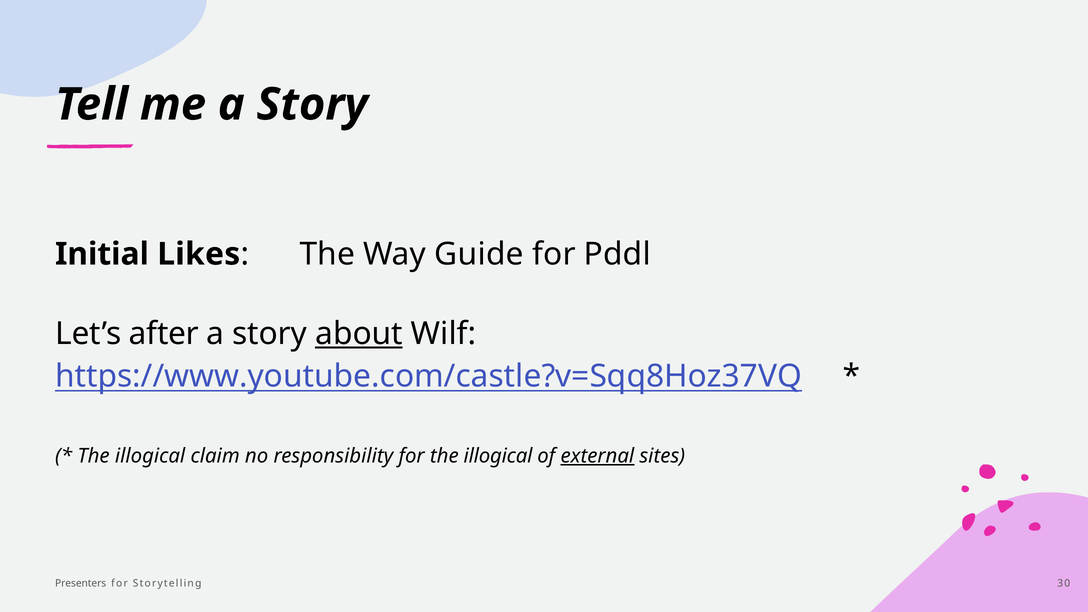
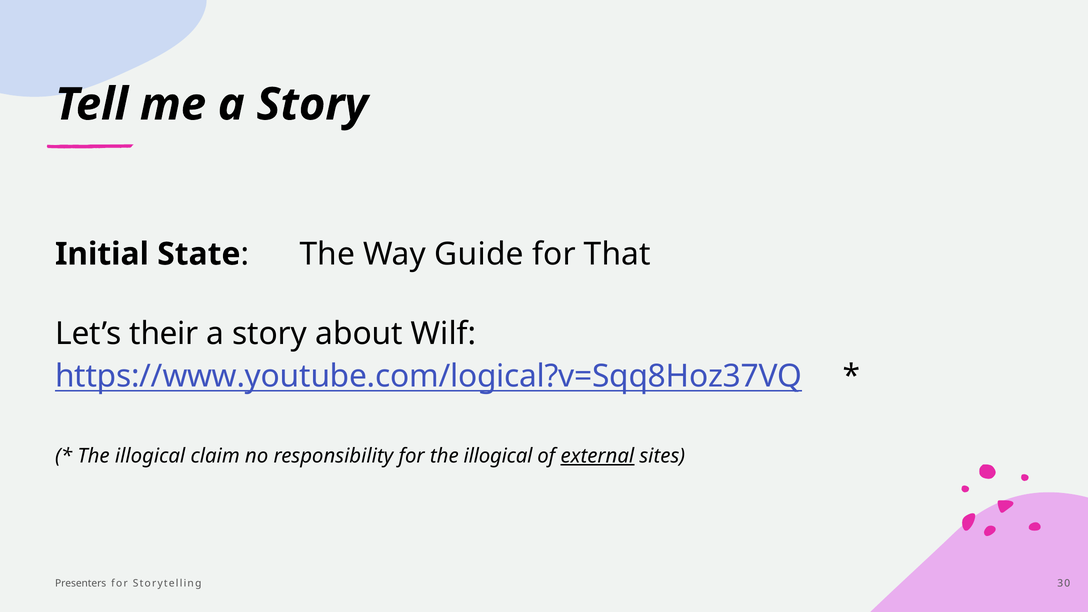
Likes: Likes -> State (199, 254)
Pddl: Pddl -> That (617, 254)
after: after -> their (164, 334)
about underline: present -> none (359, 334)
https://www.youtube.com/castle?v=Sqq8Hoz37VQ: https://www.youtube.com/castle?v=Sqq8Hoz37VQ -> https://www.youtube.com/logical?v=Sqq8Hoz37VQ (429, 376)
